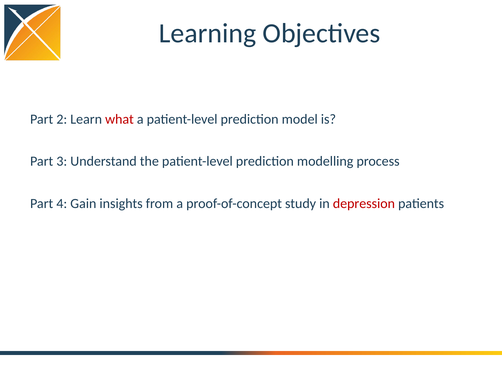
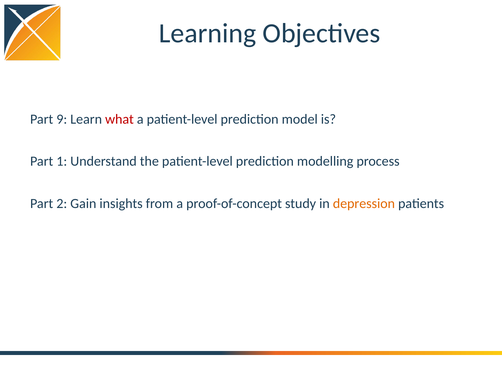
2: 2 -> 9 (62, 120)
3: 3 -> 1 (62, 161)
4: 4 -> 2 (62, 204)
depression colour: red -> orange (364, 204)
